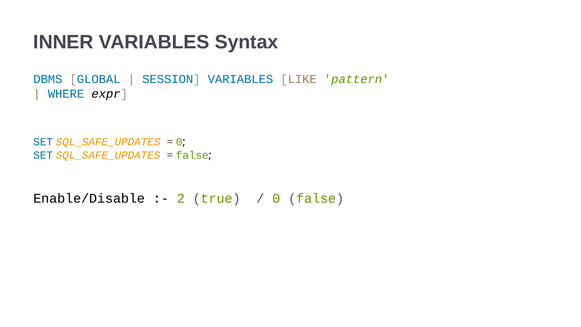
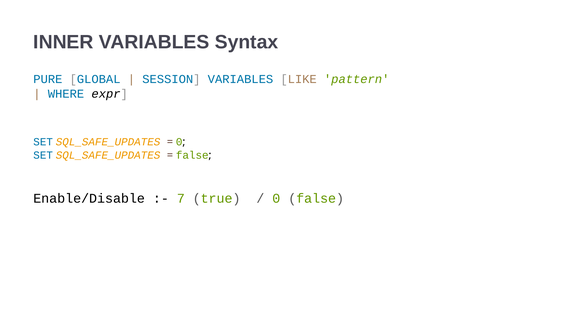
DBMS: DBMS -> PURE (48, 79)
2: 2 -> 7 (181, 198)
